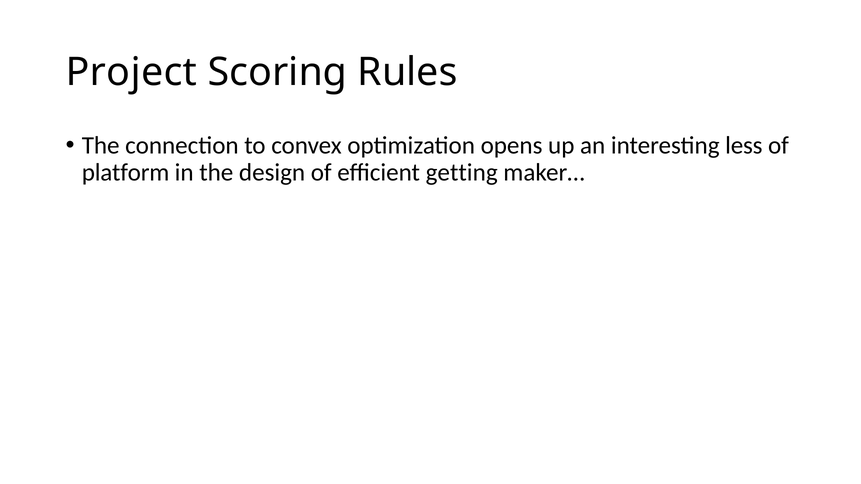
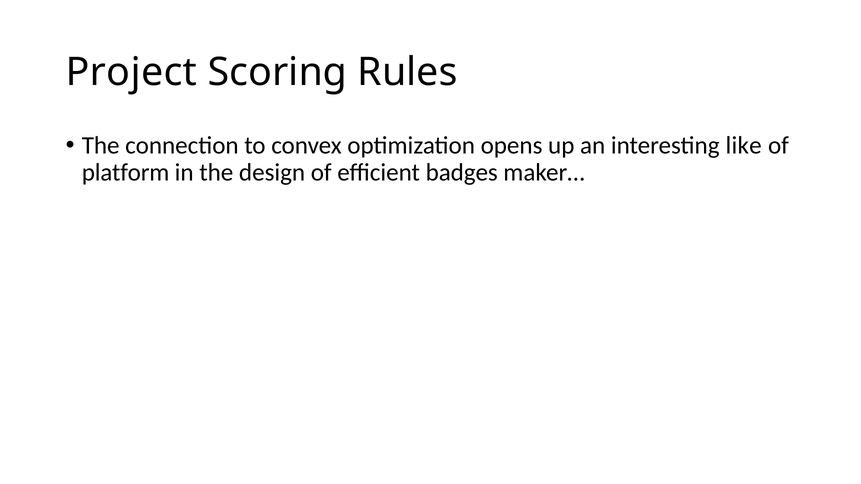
less: less -> like (744, 146)
getting: getting -> badges (462, 173)
